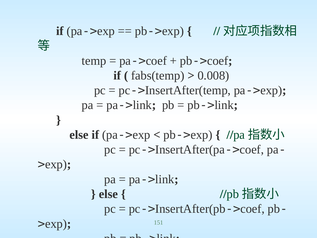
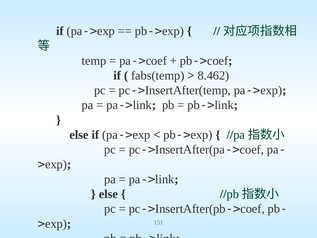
0.008: 0.008 -> 8.462 (213, 75)
